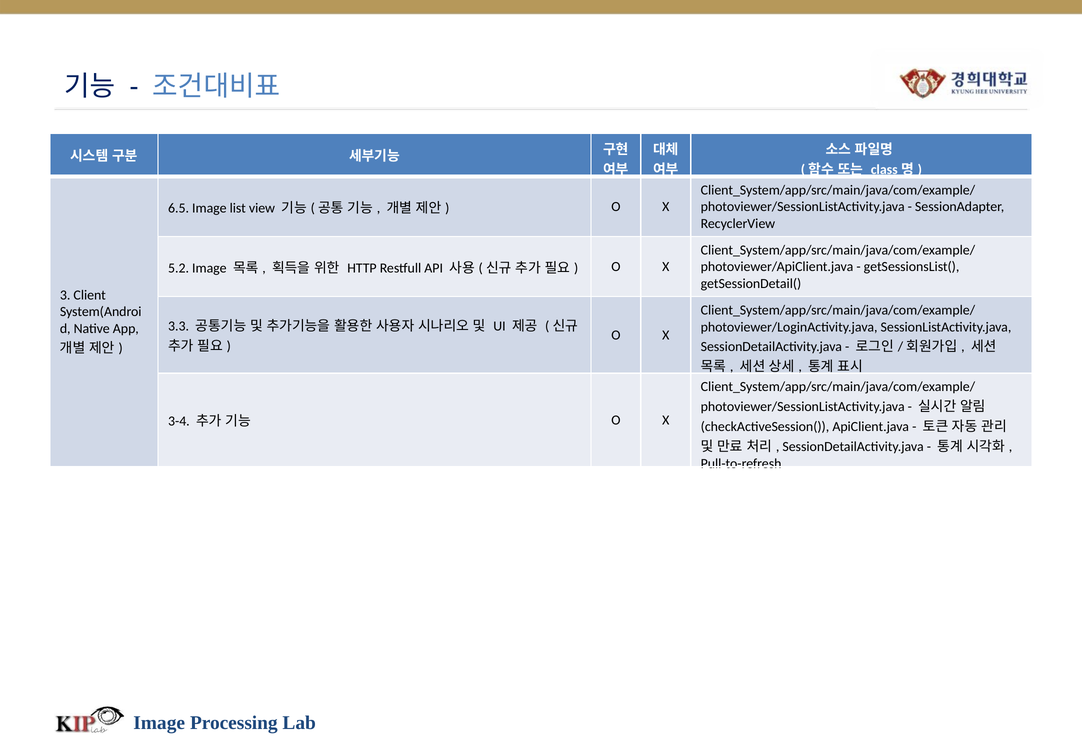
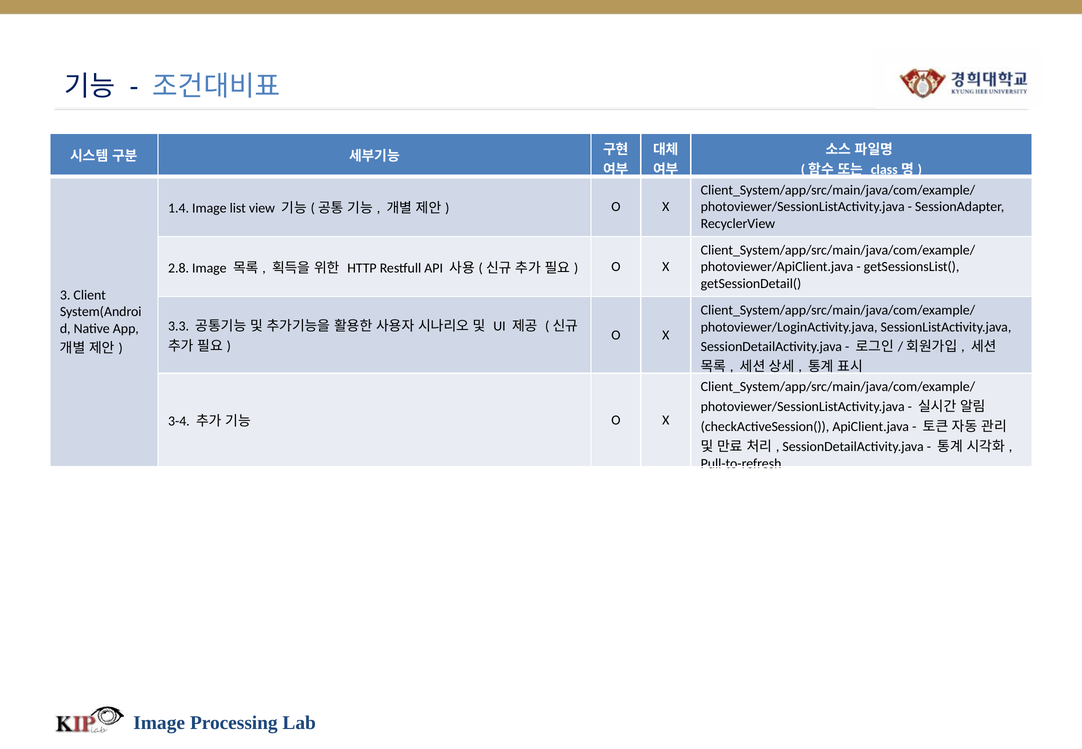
6.5: 6.5 -> 1.4 (179, 208)
5.2: 5.2 -> 2.8 (179, 268)
